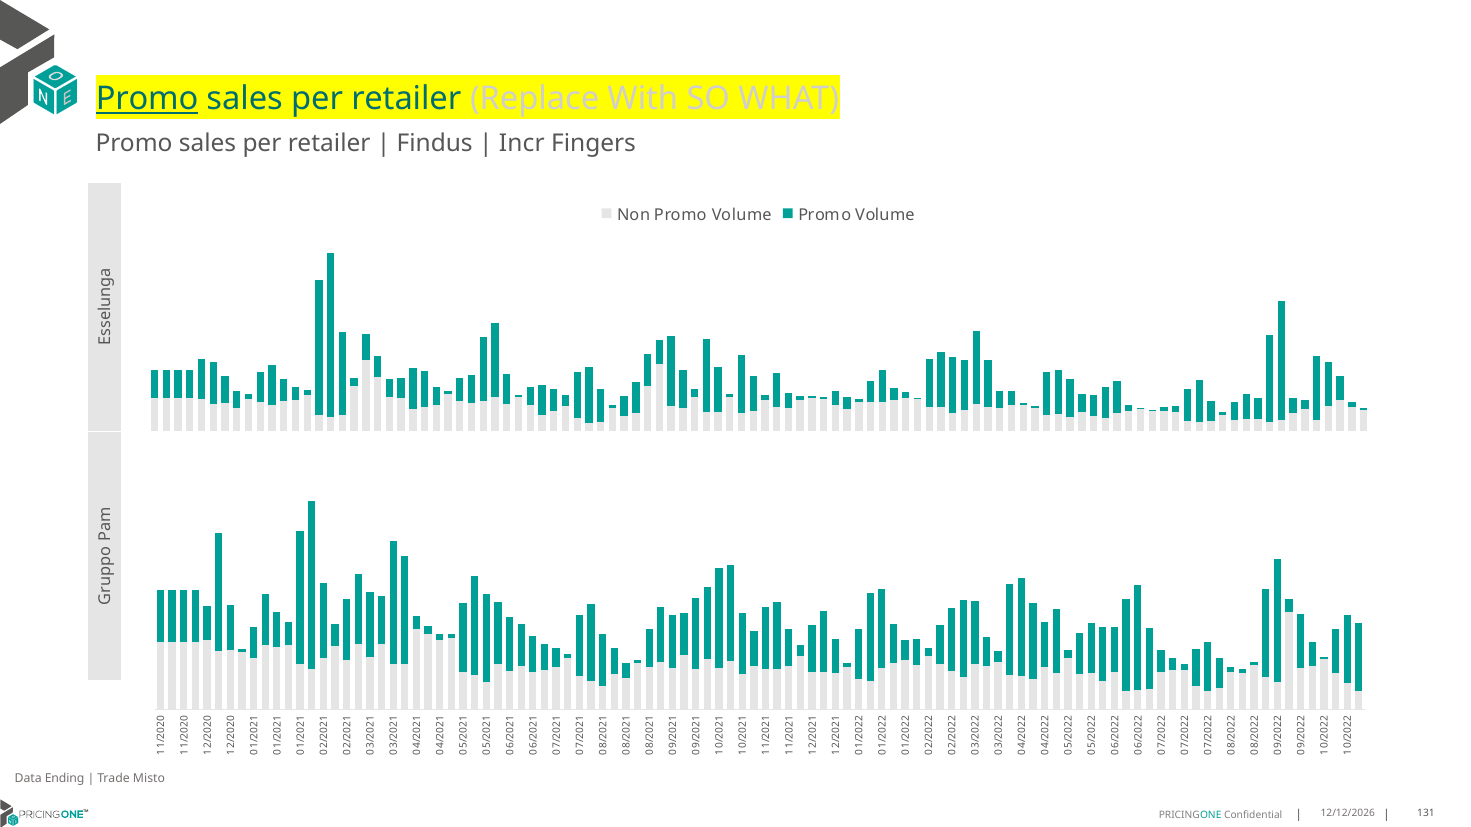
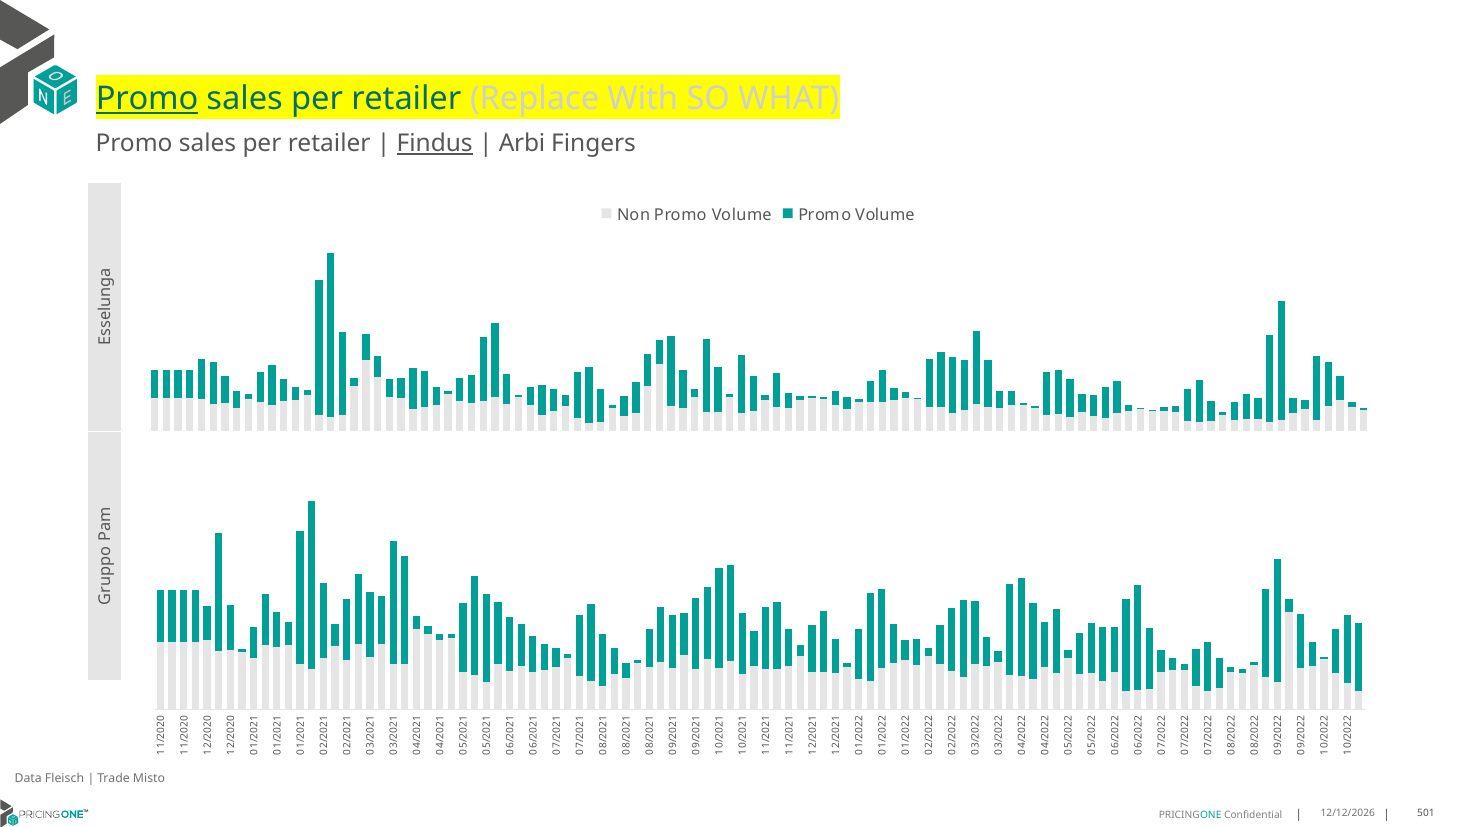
Findus underline: none -> present (435, 143)
Incr: Incr -> Arbi (522, 143)
Ending: Ending -> Fleisch (65, 779)
131: 131 -> 501 (1426, 814)
